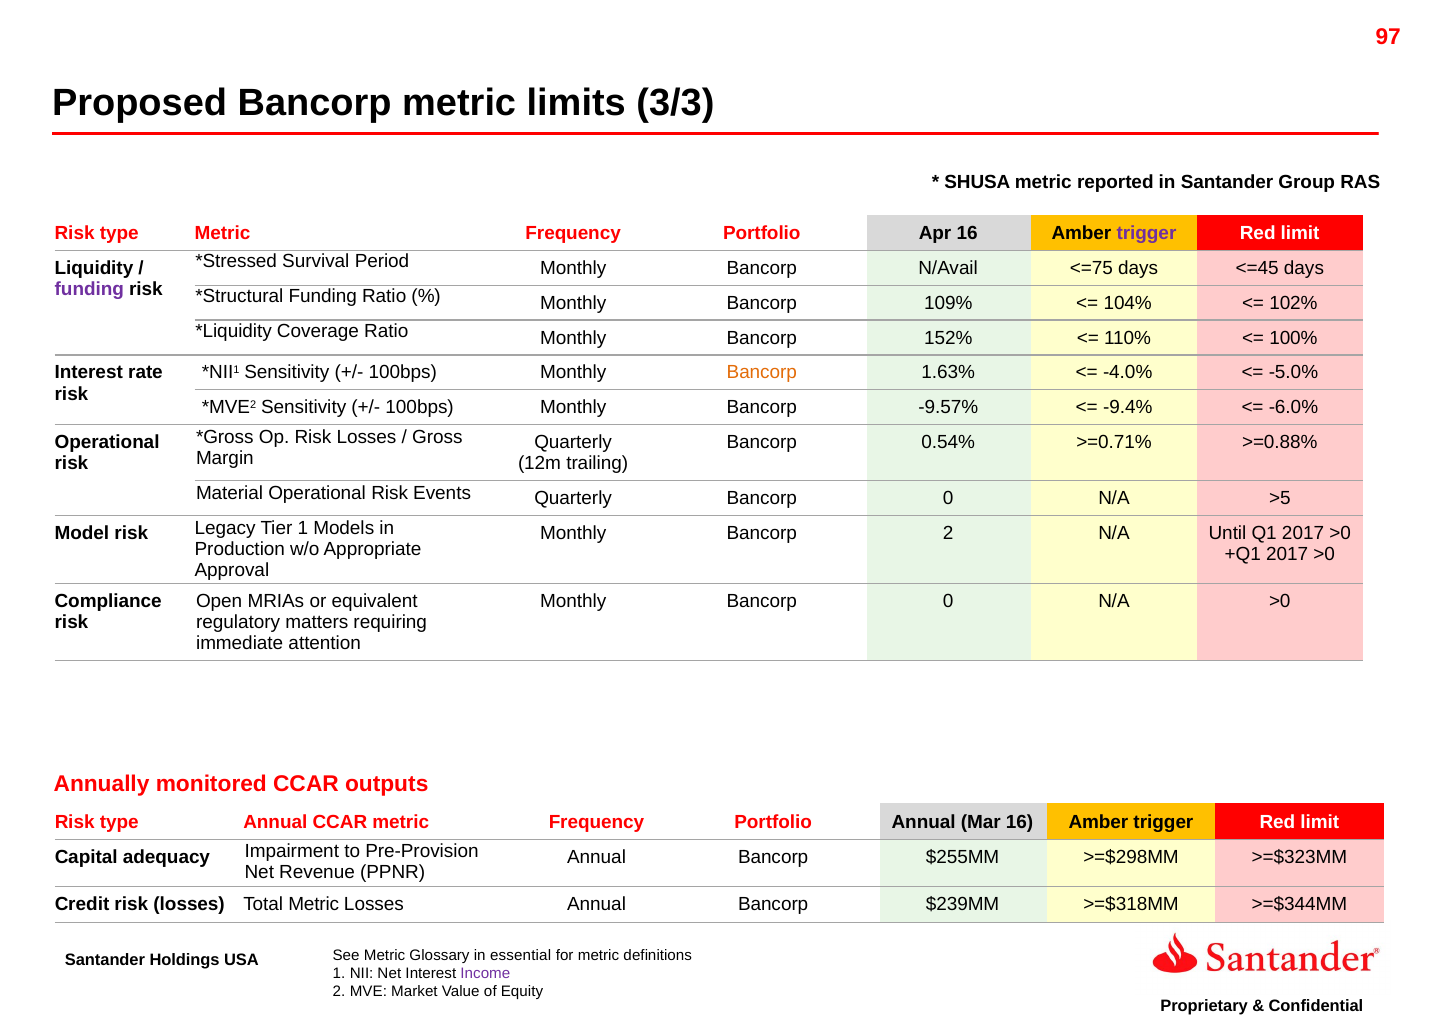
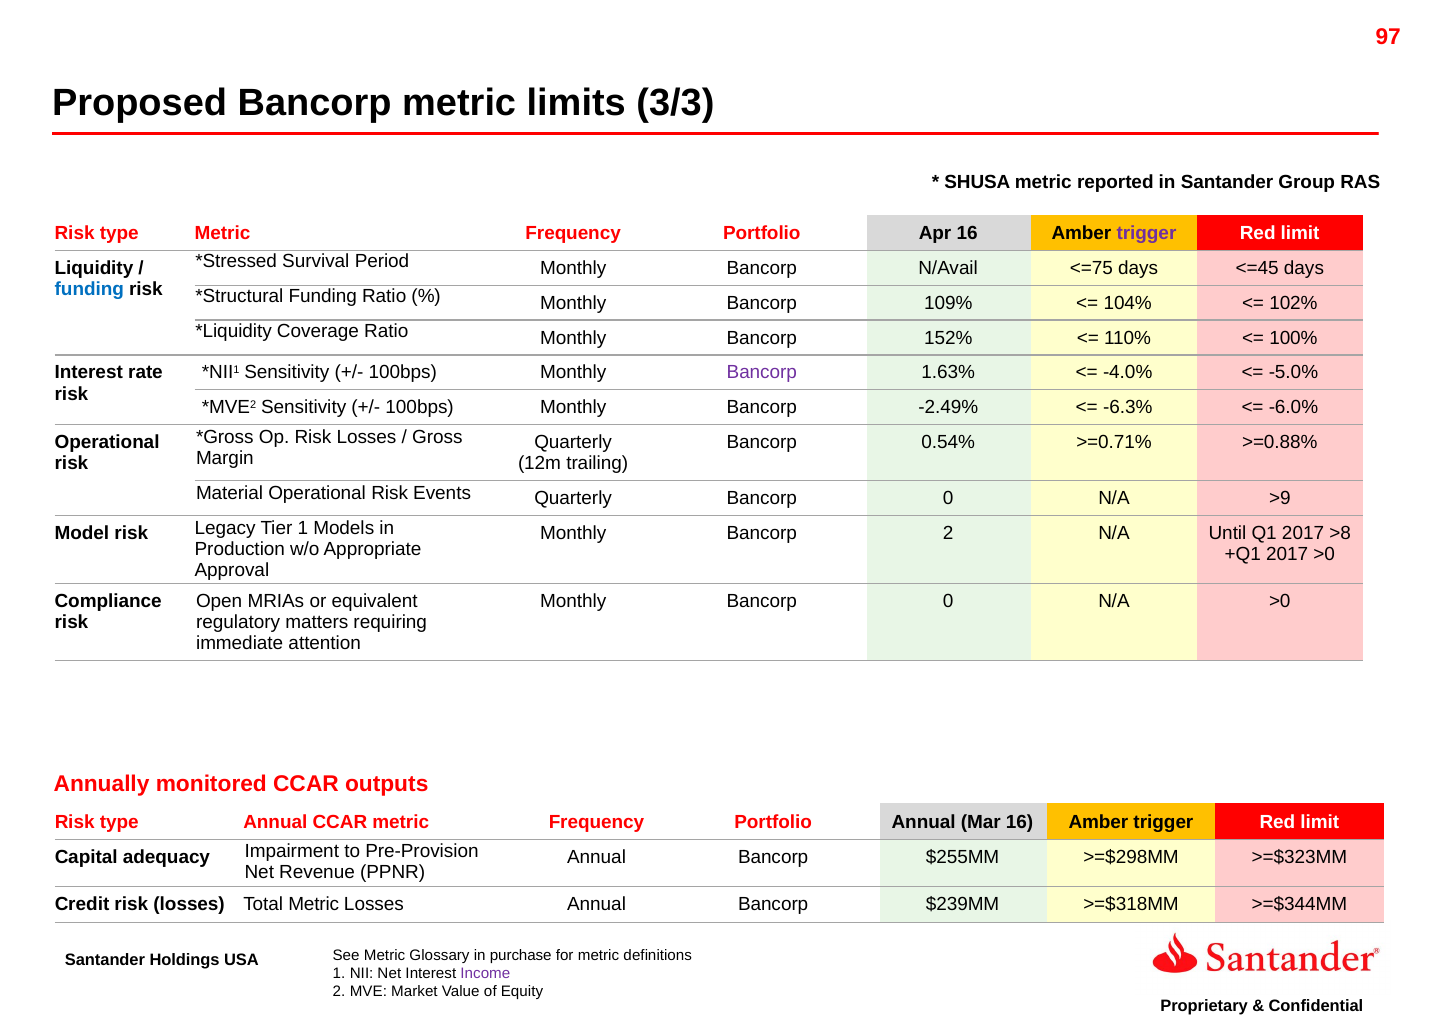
funding colour: purple -> blue (89, 289)
Bancorp colour: orange -> purple (762, 373)
-9.57%: -9.57% -> -2.49% (948, 408)
-9.4%: -9.4% -> -6.3% (1128, 408)
>5: >5 -> >9 (1280, 499)
Q1 2017 >0: >0 -> >8 (1340, 533)
essential: essential -> purchase (521, 956)
